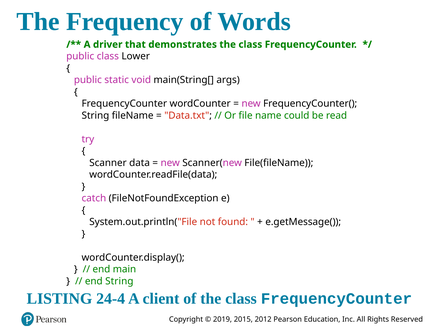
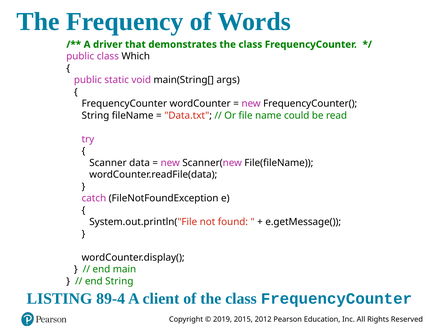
Lower: Lower -> Which (136, 56)
24-4: 24-4 -> 89-4 (111, 299)
